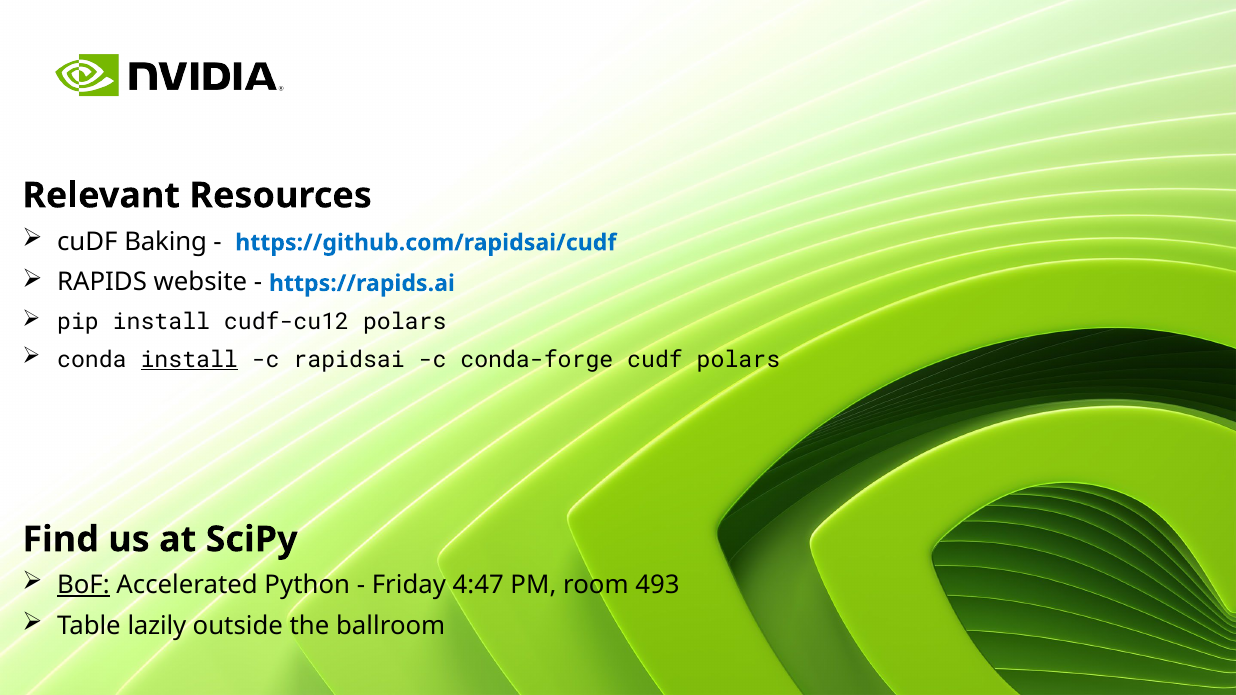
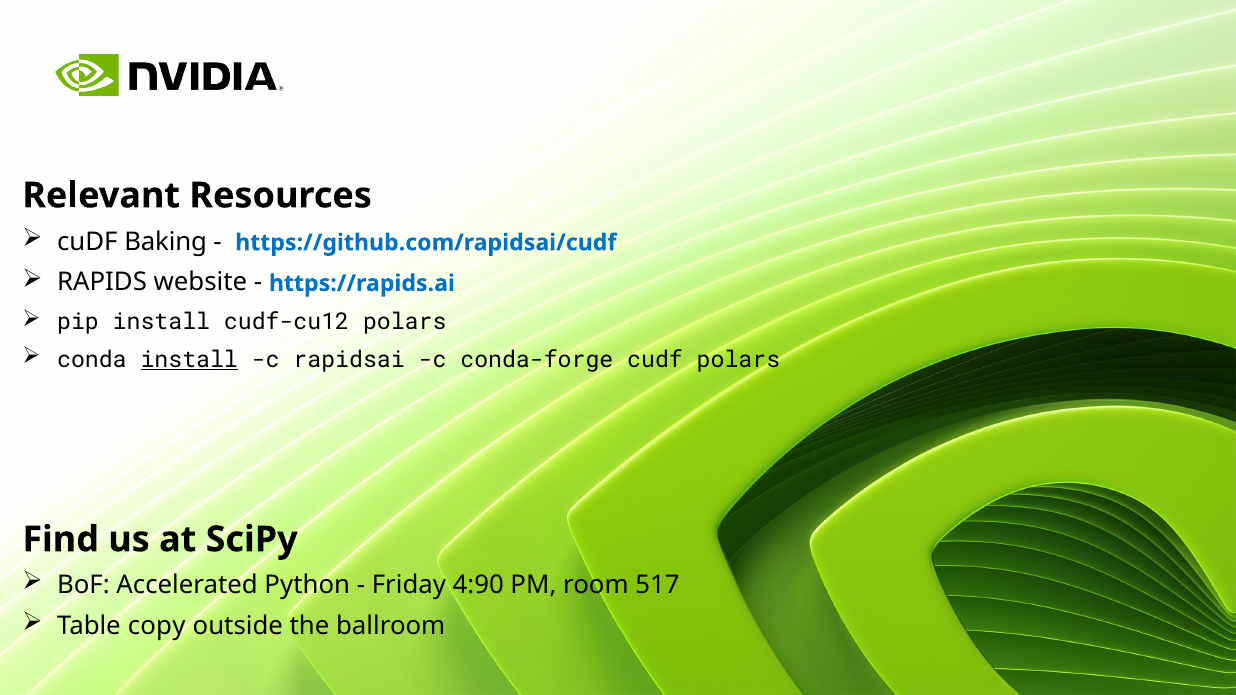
BoF underline: present -> none (83, 585)
4:47: 4:47 -> 4:90 (478, 585)
493: 493 -> 517 (657, 585)
lazily: lazily -> copy (157, 626)
